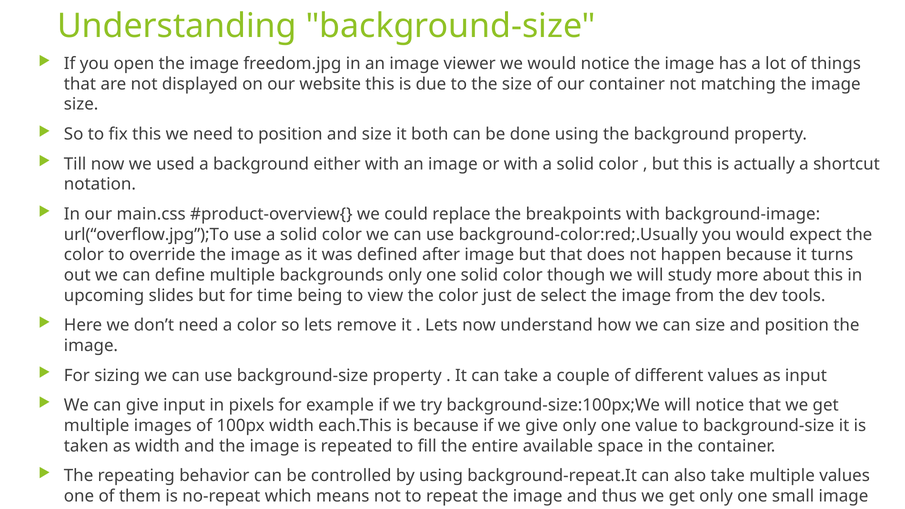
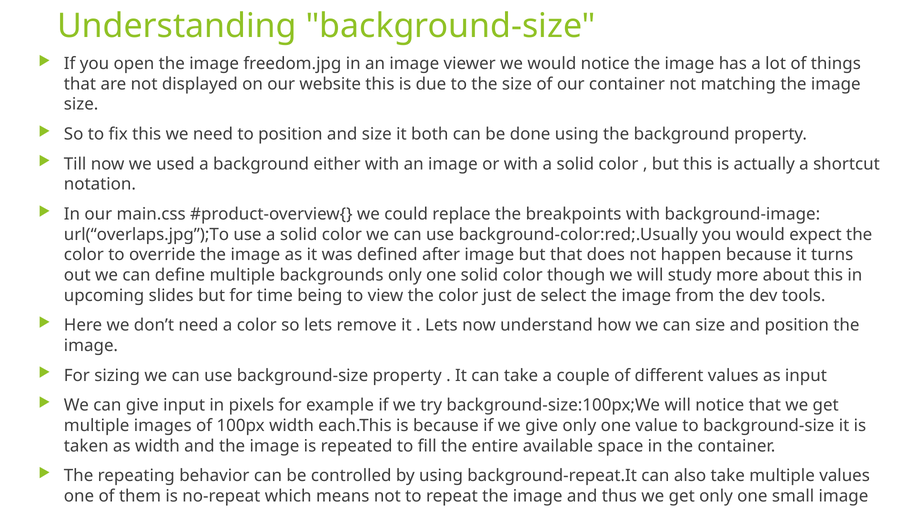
url(“overflow.jpg”);To: url(“overflow.jpg”);To -> url(“overlaps.jpg”);To (146, 234)
